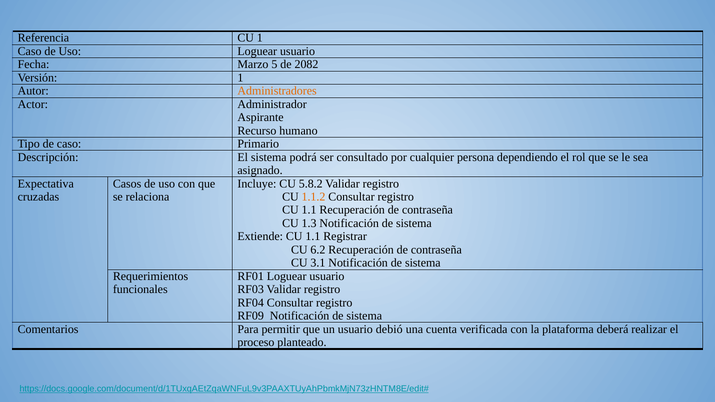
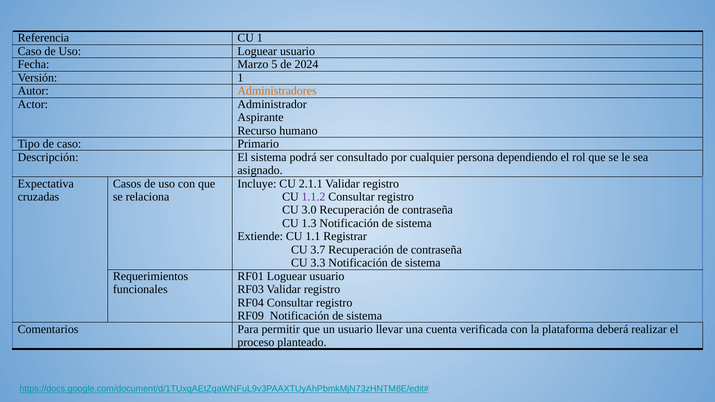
2082: 2082 -> 2024 (306, 64)
5.8.2: 5.8.2 -> 2.1.1 (311, 184)
1.1.2 colour: orange -> purple (313, 197)
1.1: 1.1 -> 3.0 (309, 210)
6.2: 6.2 -> 3.7 (318, 250)
3.1: 3.1 -> 3.3 (318, 263)
debió: debió -> llevar (389, 329)
